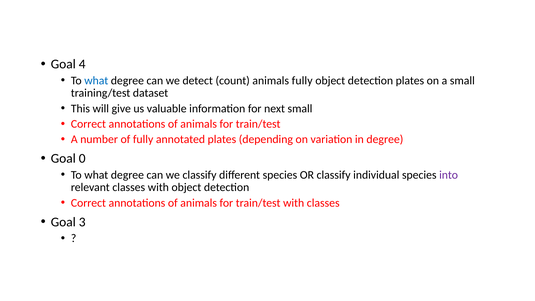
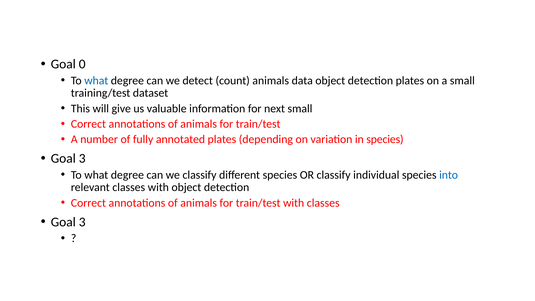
4: 4 -> 0 (82, 64)
animals fully: fully -> data (302, 80)
in degree: degree -> species (385, 139)
0: 0 -> 3 (82, 158)
into colour: purple -> blue (449, 175)
